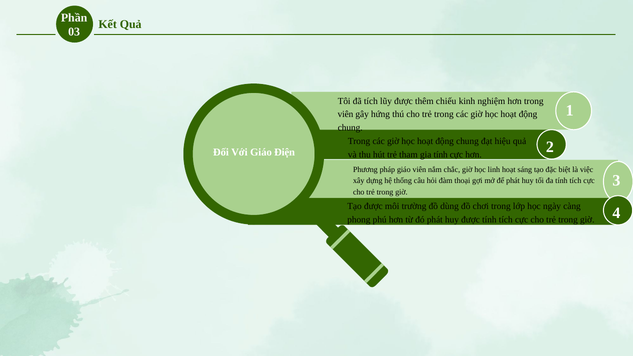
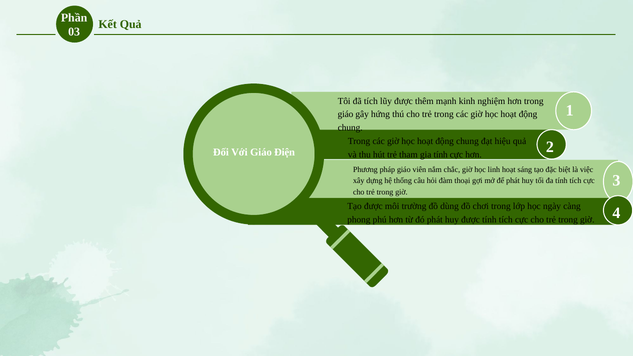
chiếu: chiếu -> mạnh (446, 101)
viên: viên -> giáo (345, 114)
